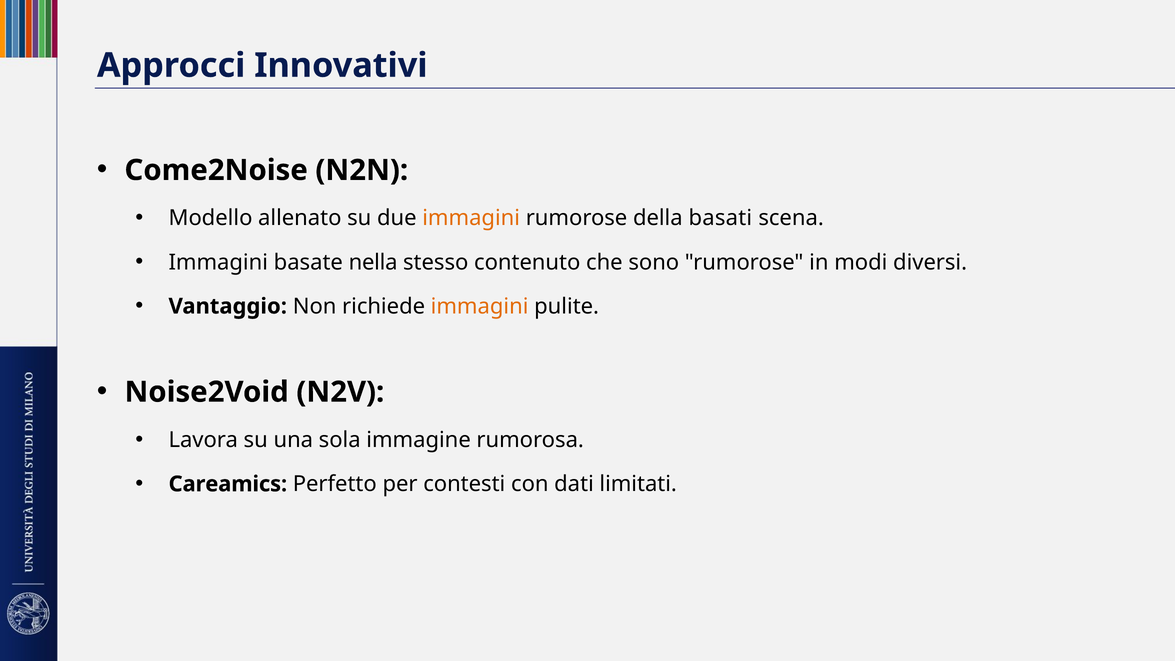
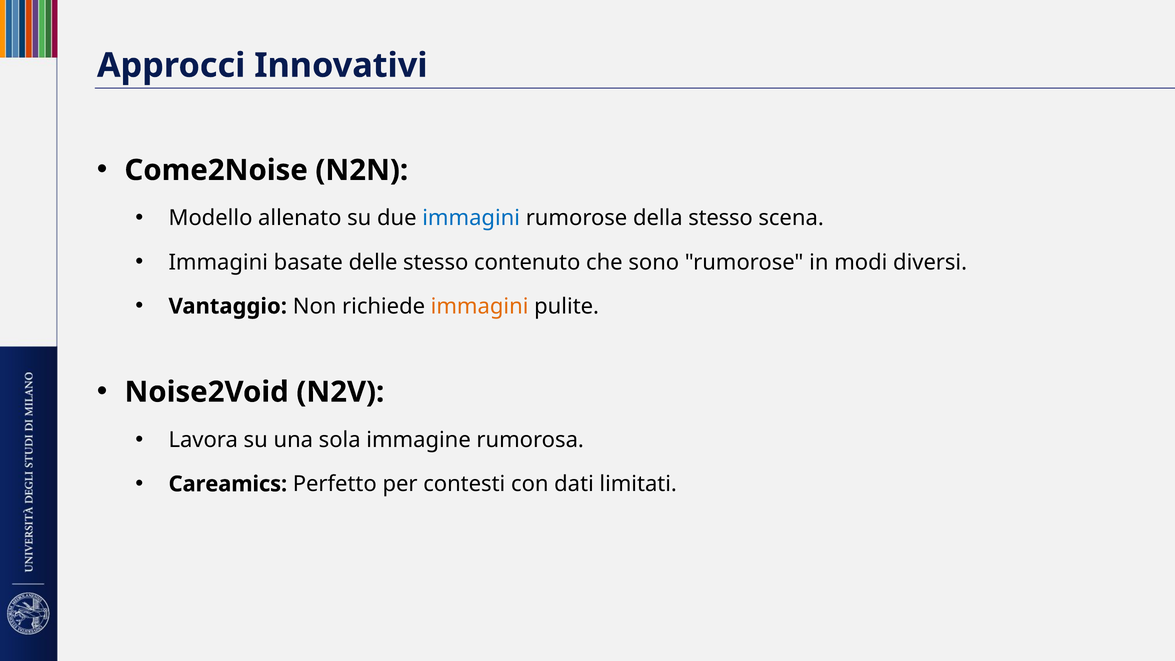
immagini colour: orange -> blue (471, 218)
della basati: basati -> stesso (721, 218)
nella: nella -> delle (373, 262)
